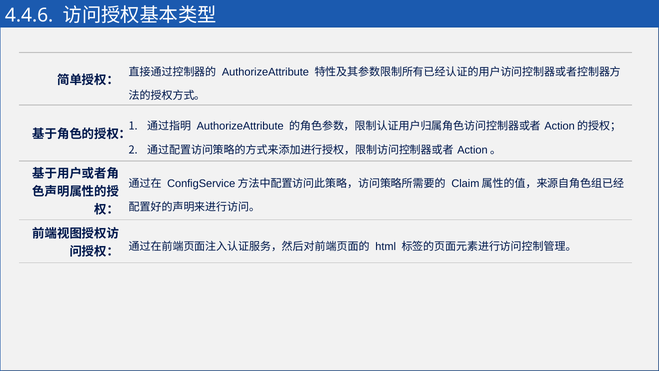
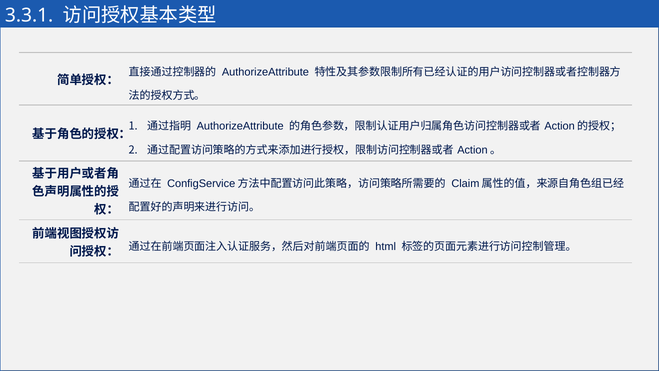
4.4.6: 4.4.6 -> 3.3.1 (29, 15)
